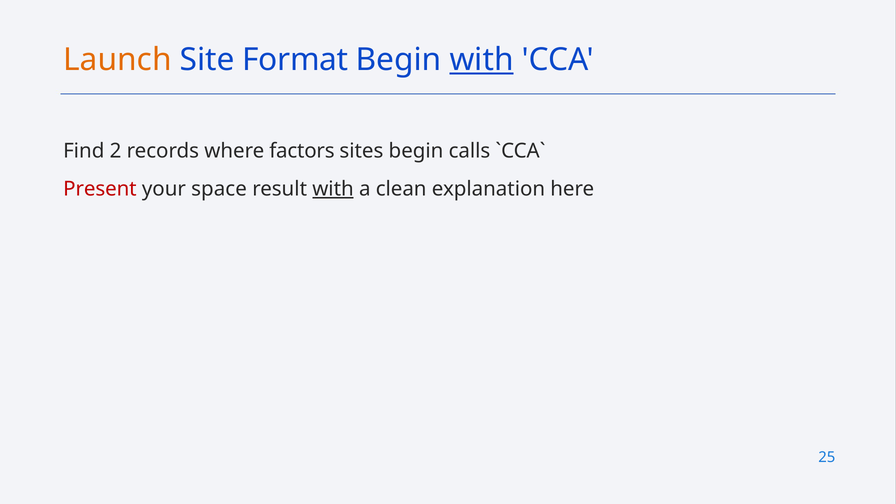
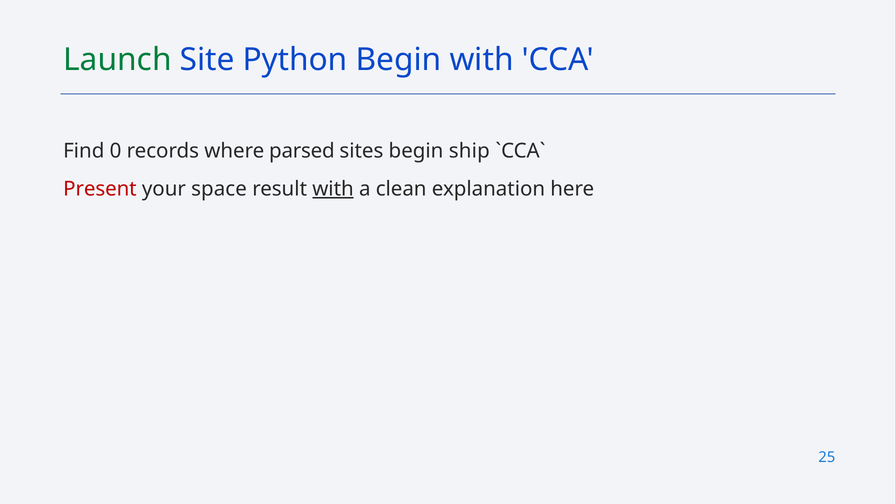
Launch colour: orange -> green (117, 60)
Format: Format -> Python (295, 60)
with underline: present -> none (482, 60)
2: 2 -> 0 (116, 151)
factors: factors -> parsed (302, 151)
calls: calls -> ship (469, 151)
